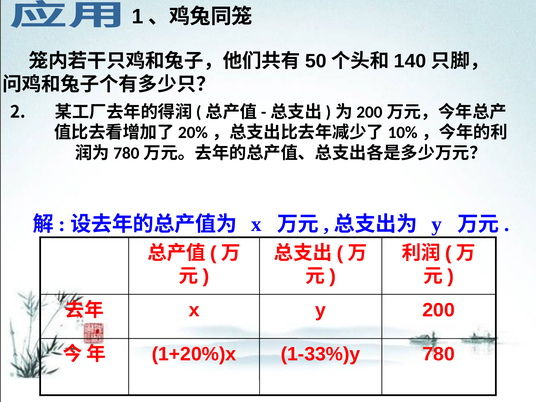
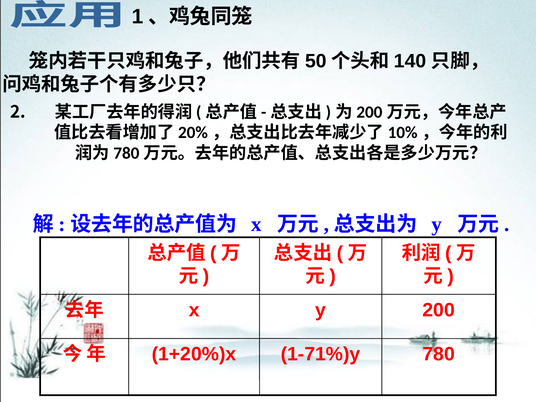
1-33%)y: 1-33%)y -> 1-71%)y (321, 354)
